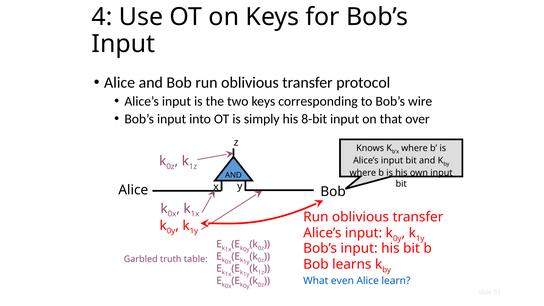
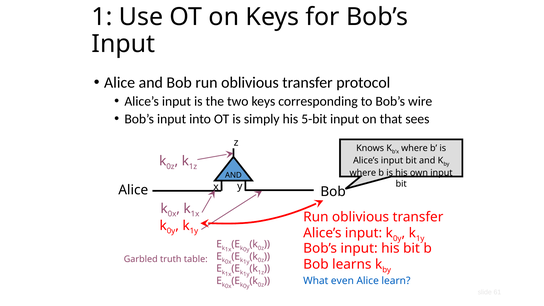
4: 4 -> 1 (102, 17)
8-bit: 8-bit -> 5-bit (314, 119)
over: over -> sees (417, 119)
